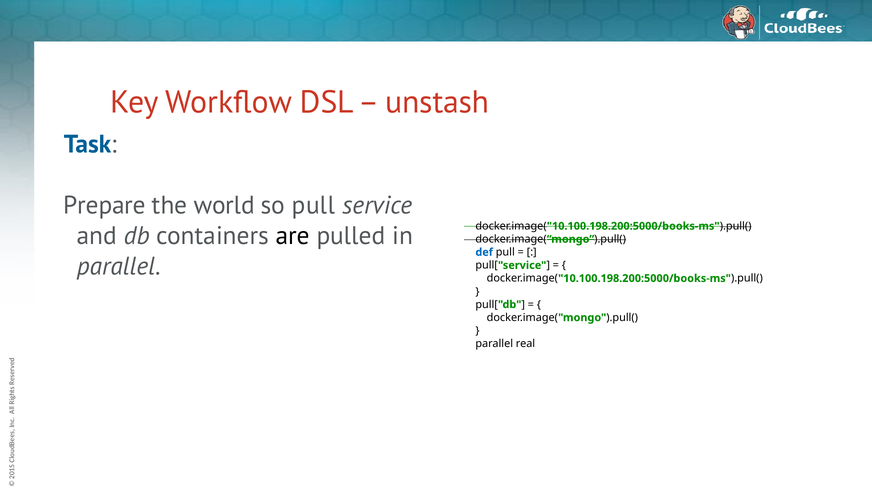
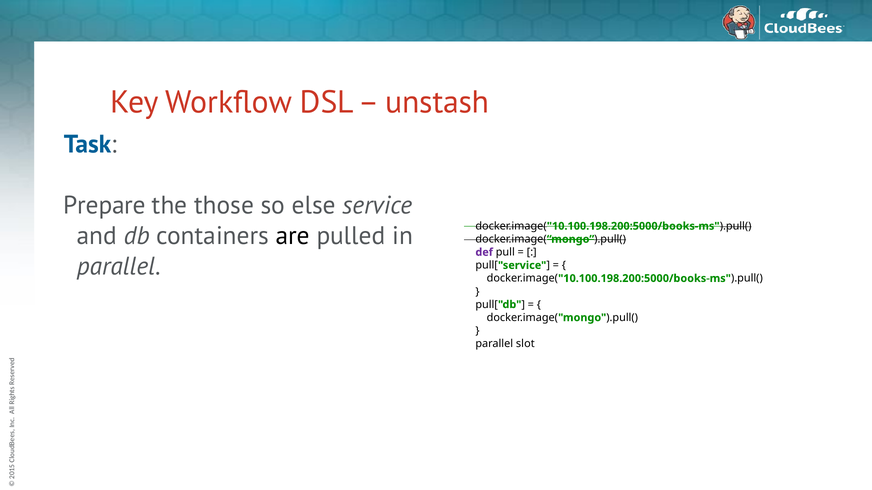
world: world -> those (224, 206)
so pull: pull -> else (314, 206)
def colour: blue -> purple (484, 252)
real: real -> slot (525, 344)
